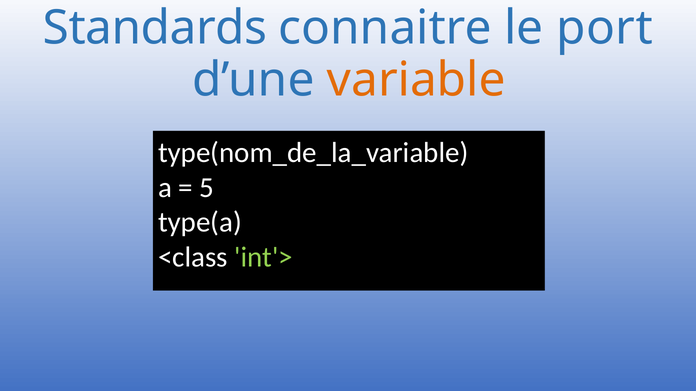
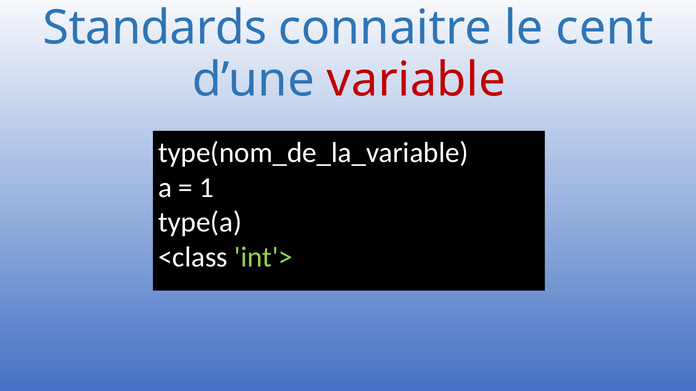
port: port -> cent (605, 28)
variable colour: orange -> red (416, 80)
5: 5 -> 1 (207, 188)
